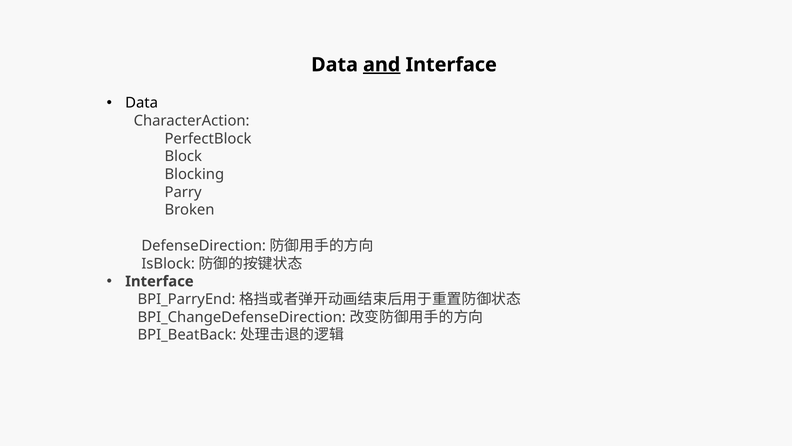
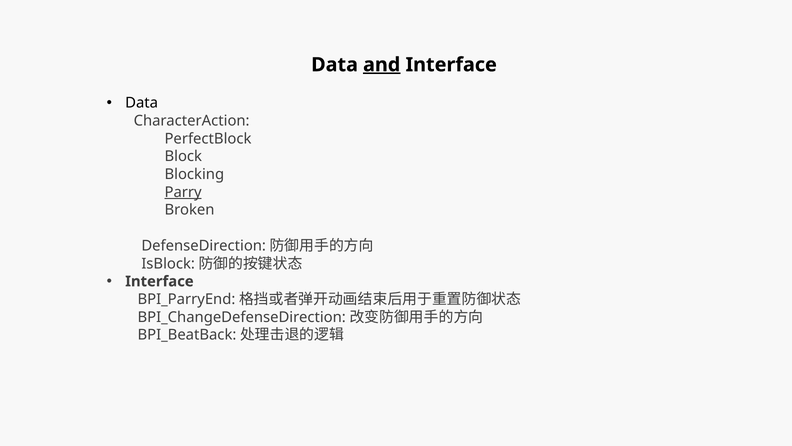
Parry underline: none -> present (183, 192)
